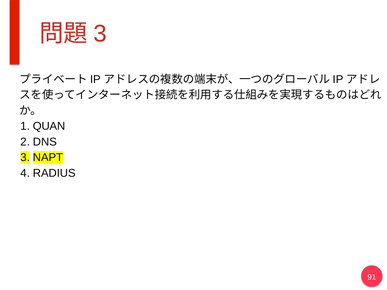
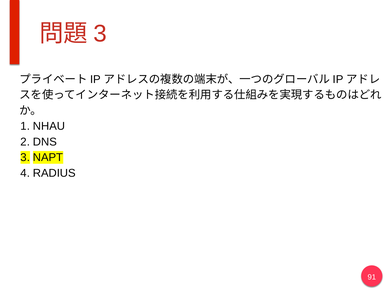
QUAN: QUAN -> NHAU (49, 126)
